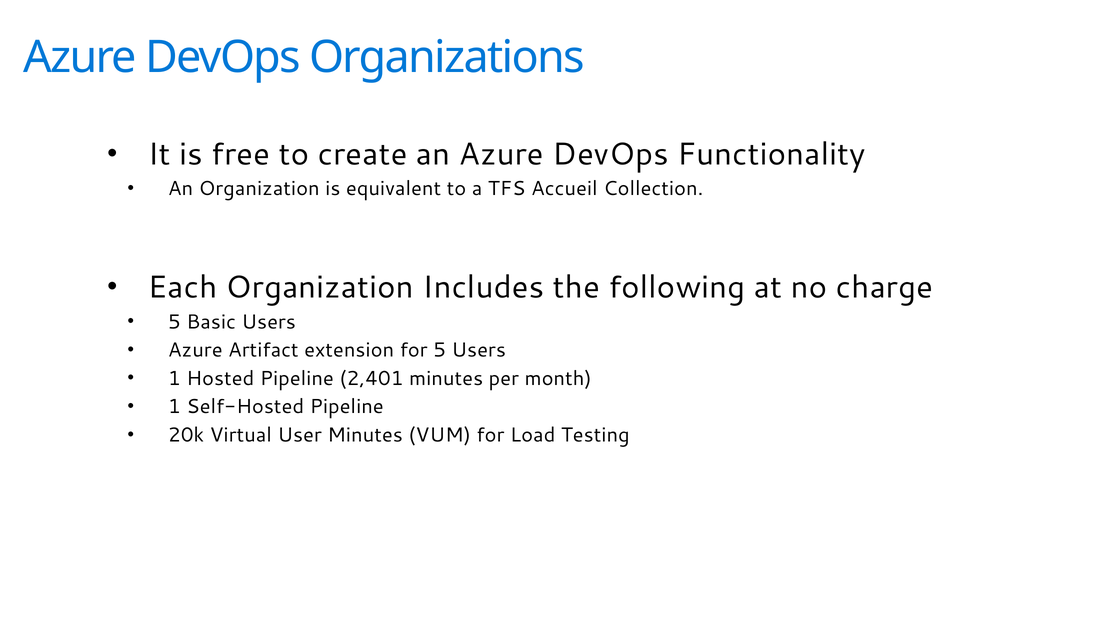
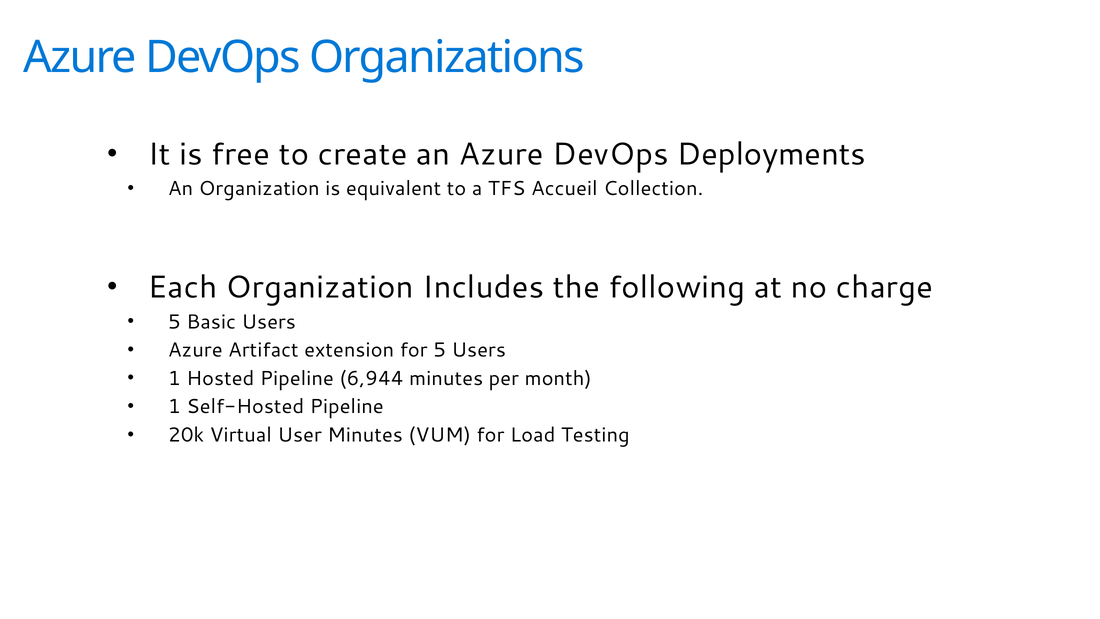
Functionality: Functionality -> Deployments (771, 154)
2,401: 2,401 -> 6,944 (371, 378)
